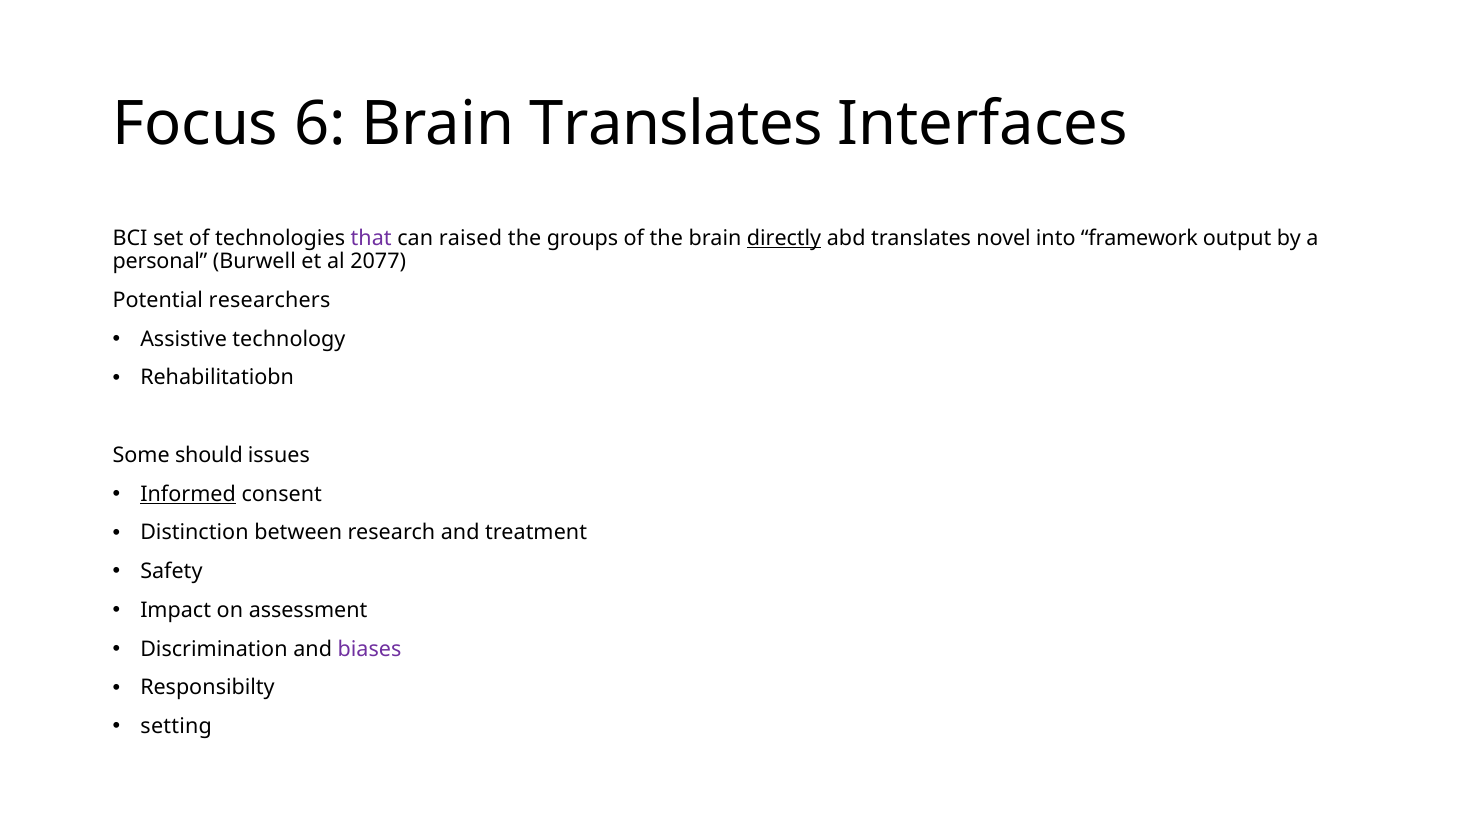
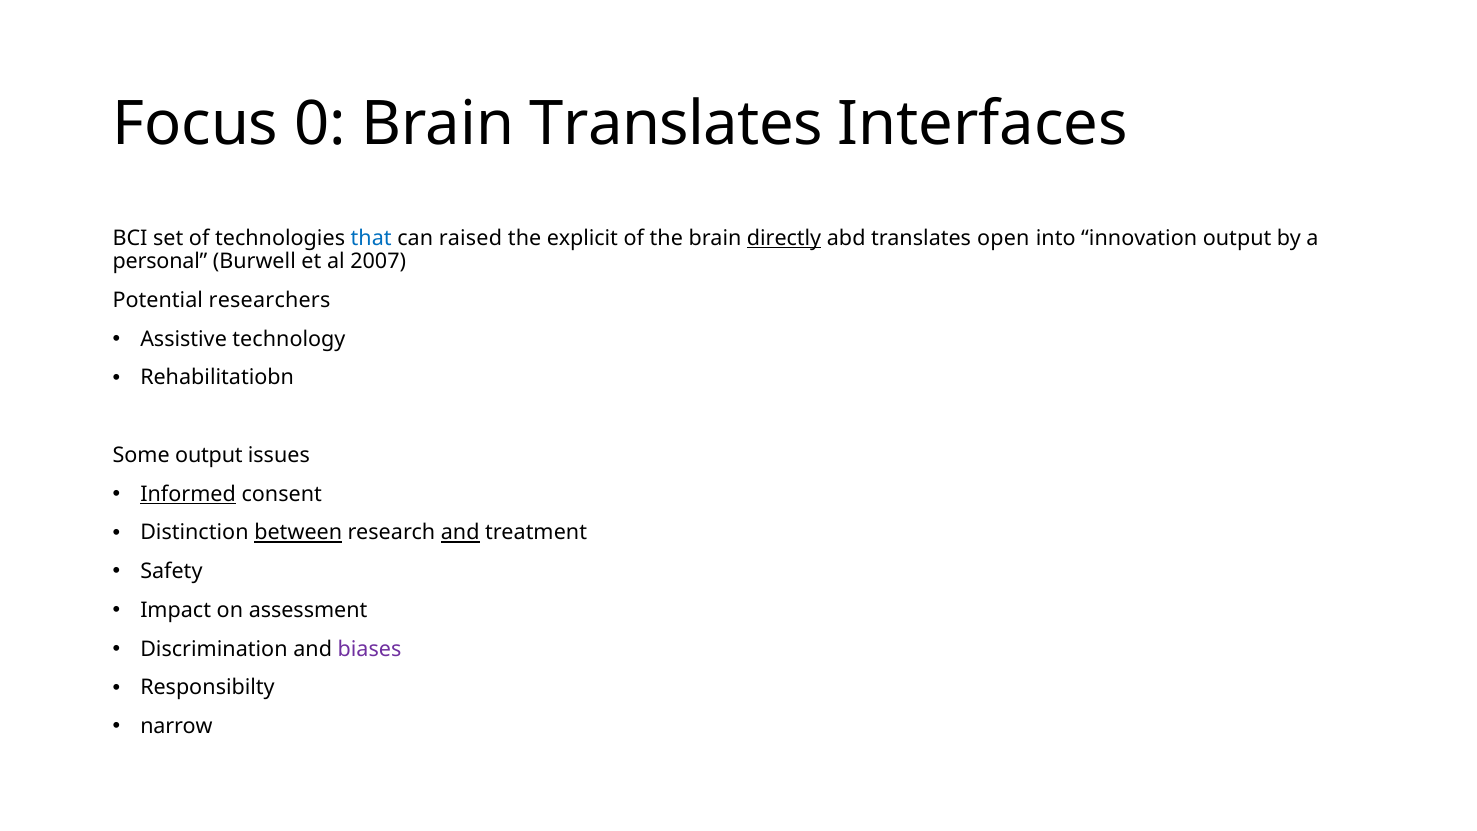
6: 6 -> 0 (320, 124)
that colour: purple -> blue (371, 238)
groups: groups -> explicit (582, 238)
novel: novel -> open (1003, 238)
framework: framework -> innovation (1139, 238)
2077: 2077 -> 2007 (378, 262)
Some should: should -> output (209, 455)
between underline: none -> present (298, 533)
and underline: none -> present (460, 533)
setting: setting -> narrow (176, 726)
